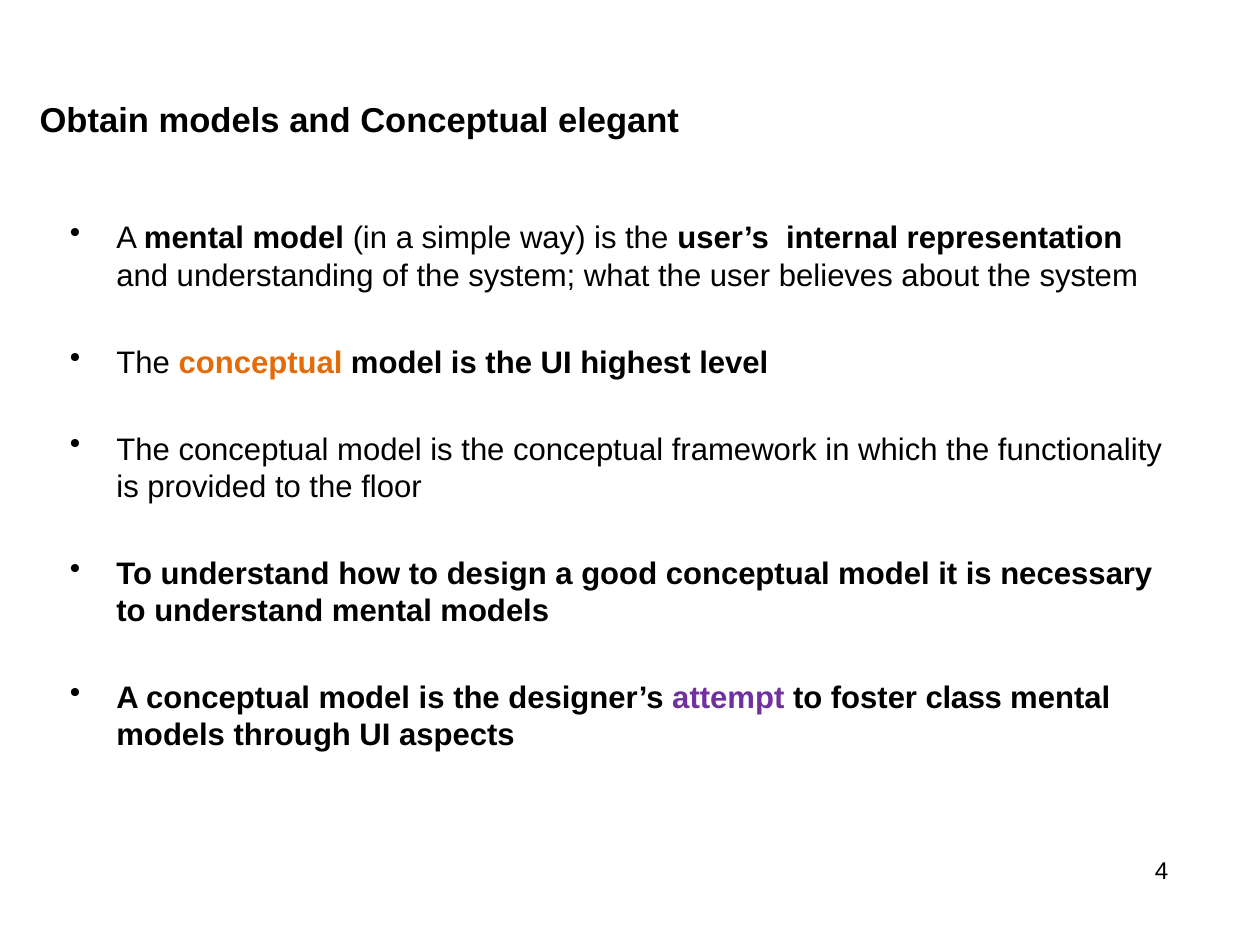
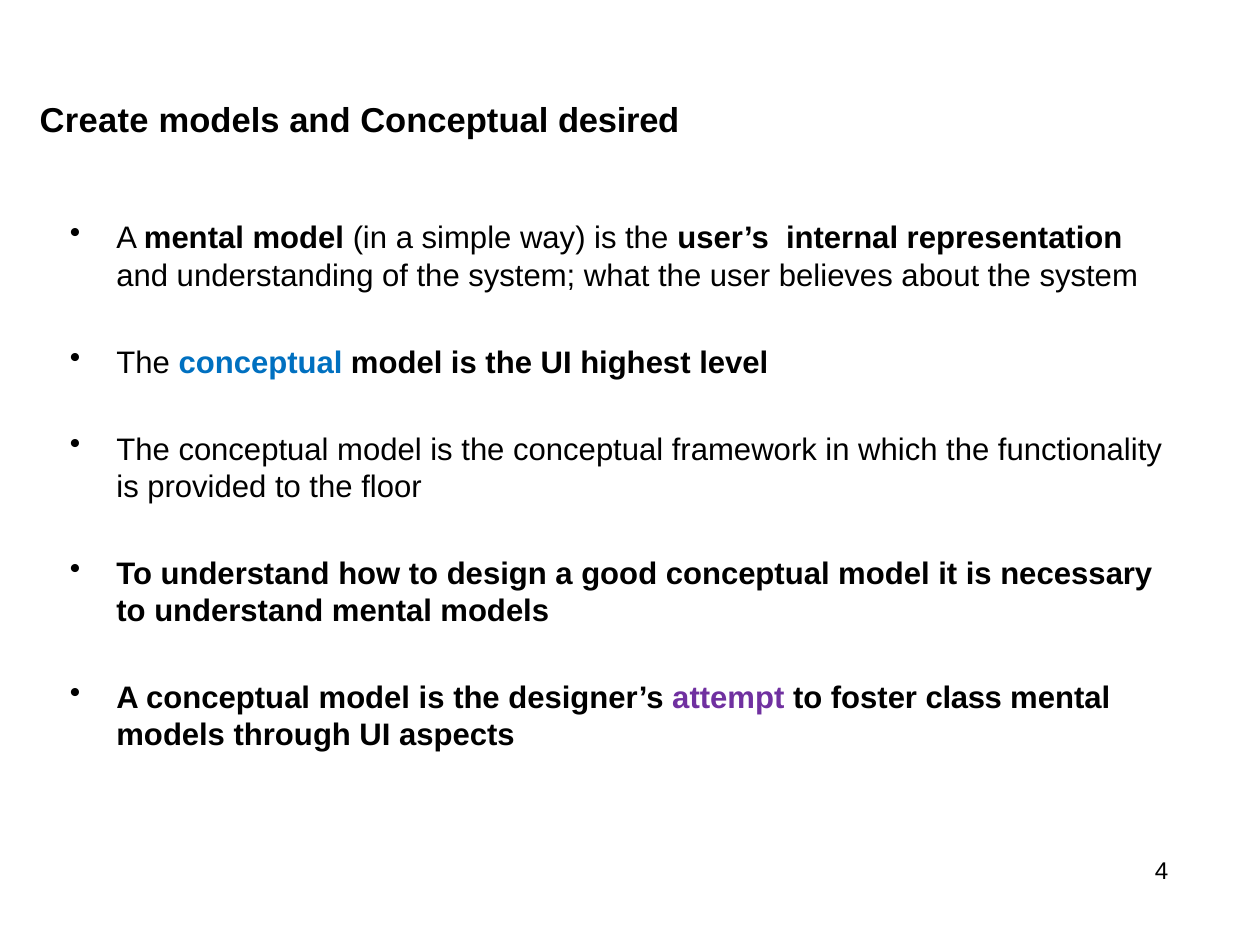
Obtain: Obtain -> Create (94, 121)
elegant: elegant -> desired (619, 121)
conceptual colour: orange -> blue (261, 363)
